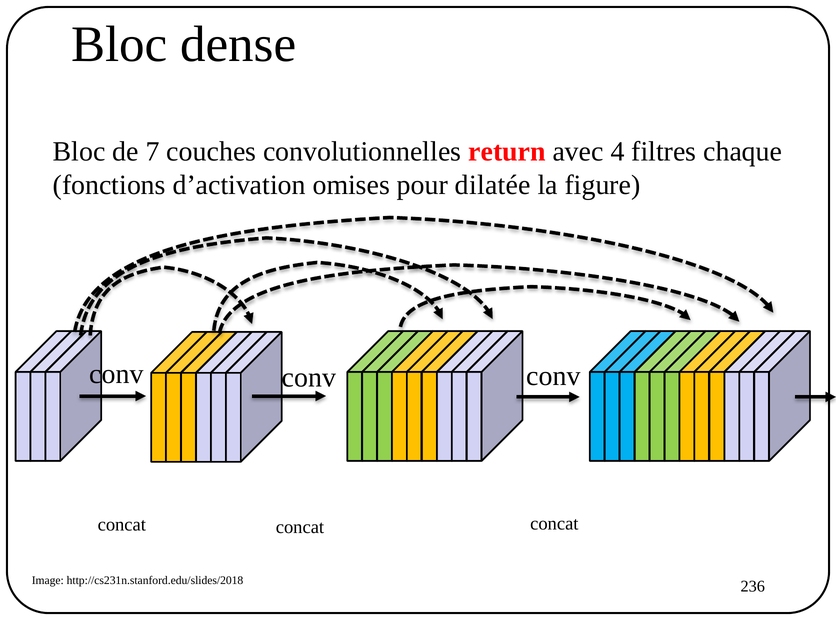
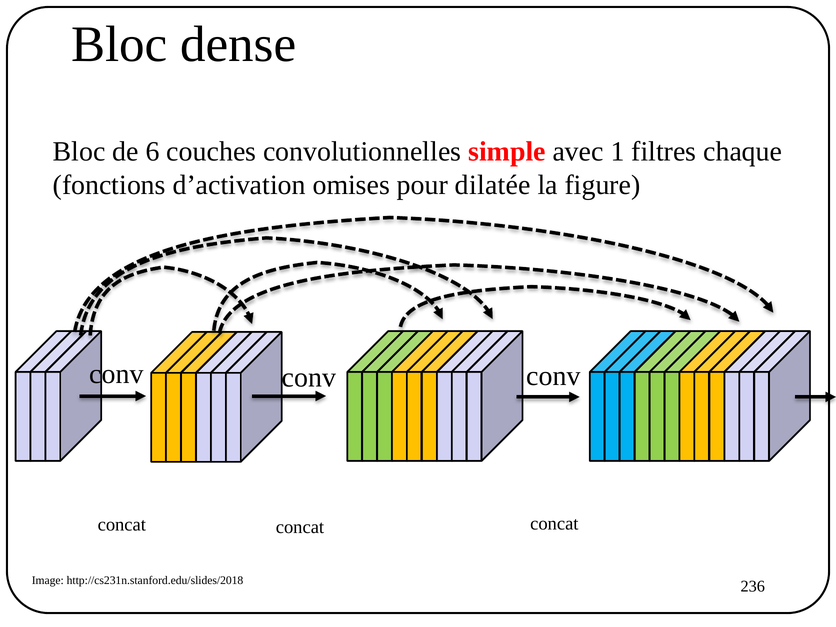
7: 7 -> 6 (153, 151)
return: return -> simple (507, 151)
4: 4 -> 1 (618, 151)
